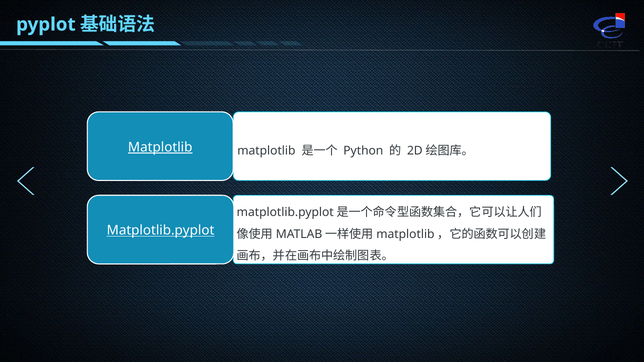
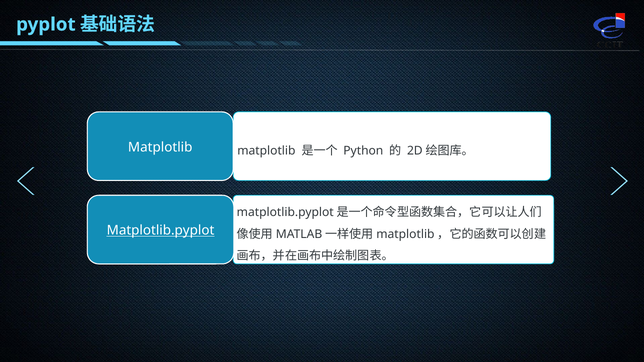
Matplotlib underline: present -> none (160, 147)
